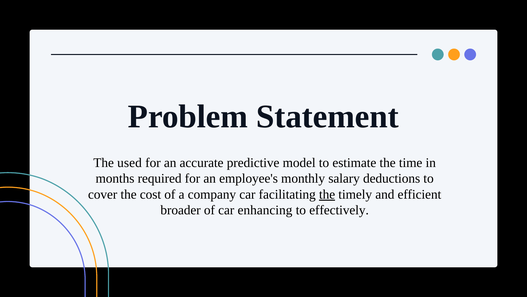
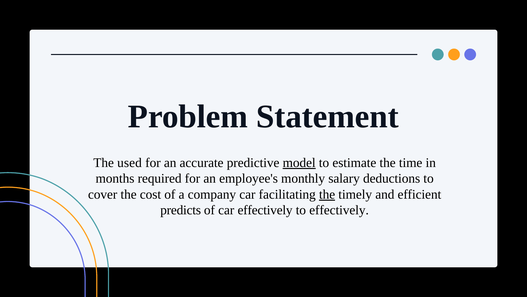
model underline: none -> present (299, 162)
broader: broader -> predicts (181, 210)
car enhancing: enhancing -> effectively (265, 210)
